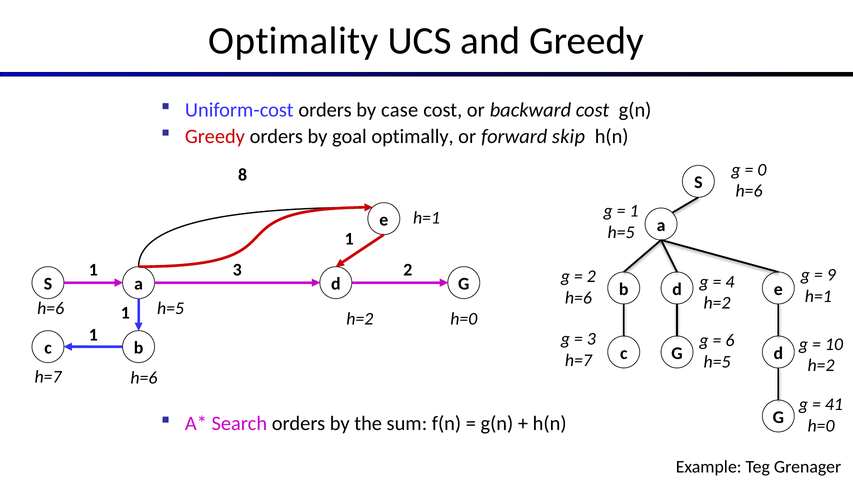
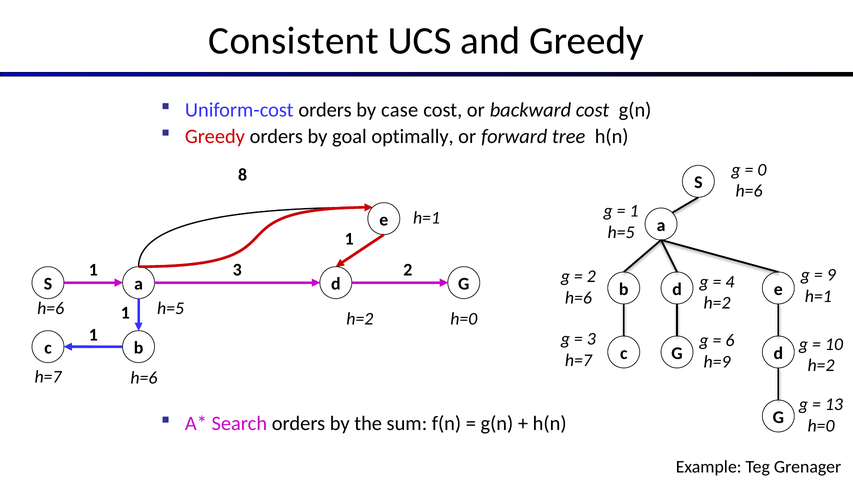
Optimality: Optimality -> Consistent (294, 41)
skip: skip -> tree (569, 136)
h=5: h=5 -> h=9 (717, 362)
41: 41 -> 13 (834, 404)
